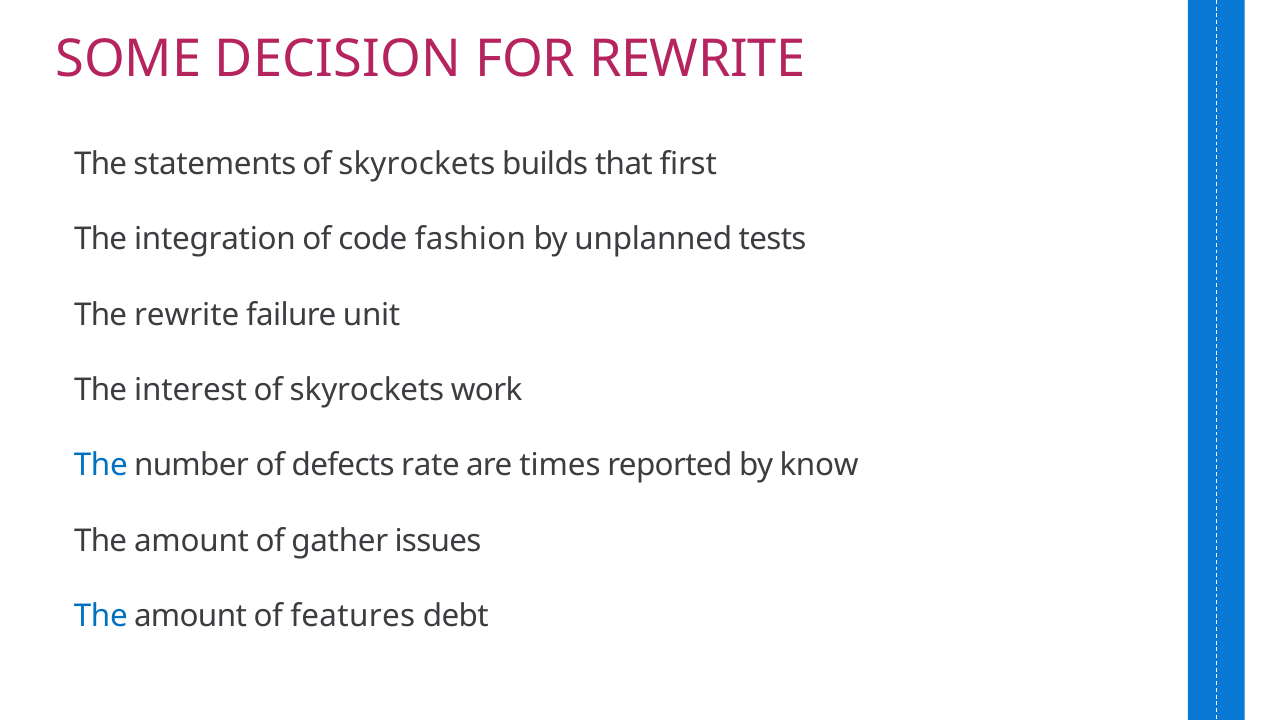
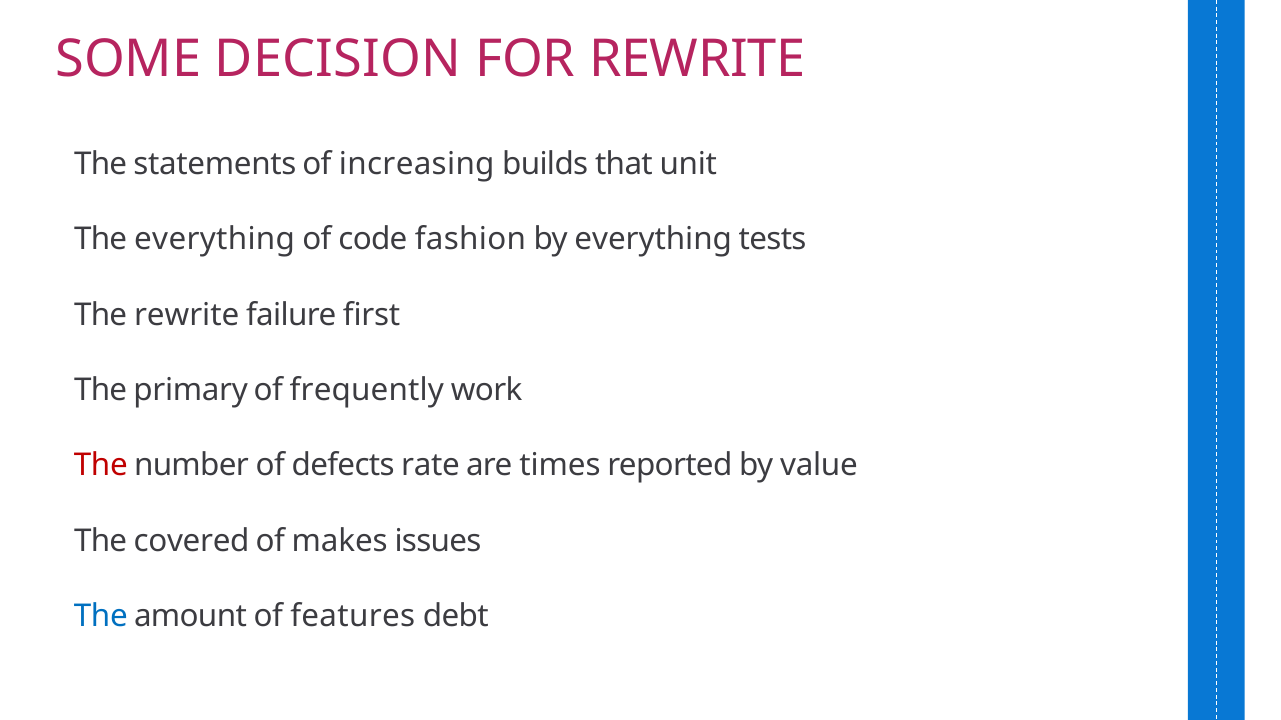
skyrockets: skyrockets -> increasing (417, 164)
first: first -> unit (688, 164)
The integration: integration -> everything (215, 240)
by unplanned: unplanned -> everything (653, 240)
unit: unit -> first (372, 315)
interest: interest -> primary (191, 390)
skyrockets: skyrockets -> frequently (367, 390)
The colour: blue -> red (101, 466)
know: know -> value (819, 466)
amount: amount -> covered (192, 541)
gather: gather -> makes (340, 541)
